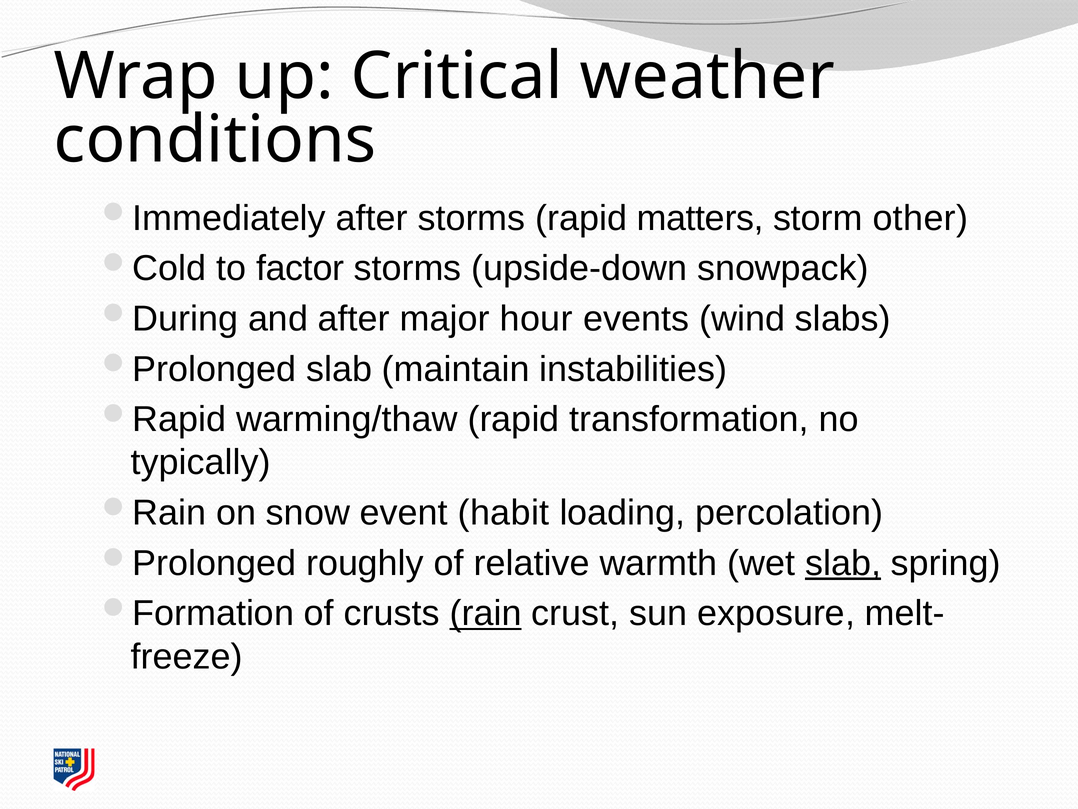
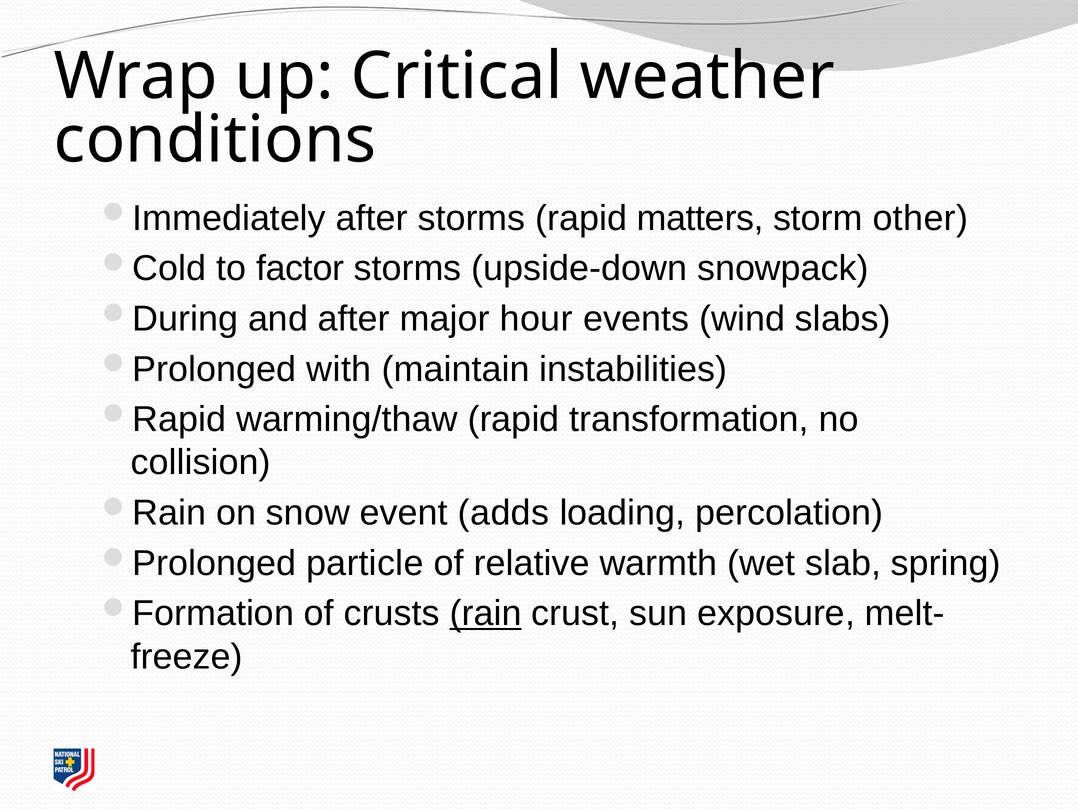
slab: slab -> with (339, 369)
typically: typically -> collision (201, 462)
habit: habit -> adds (504, 513)
roughly: roughly -> particle (365, 563)
slab underline: present -> none (843, 563)
